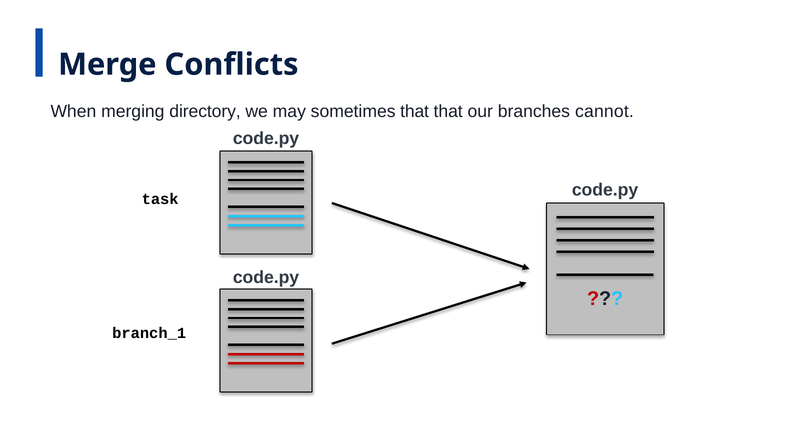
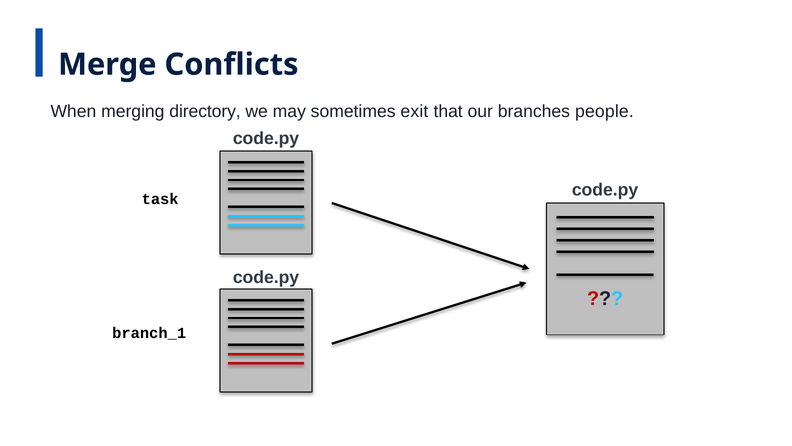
sometimes that: that -> exit (414, 111)
cannot: cannot -> people (604, 111)
